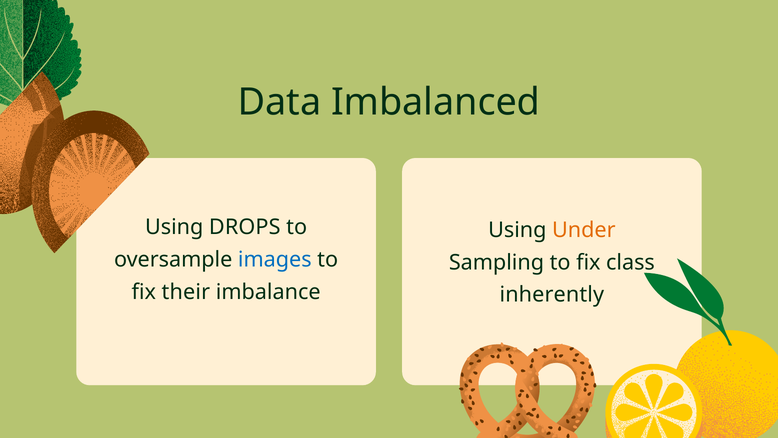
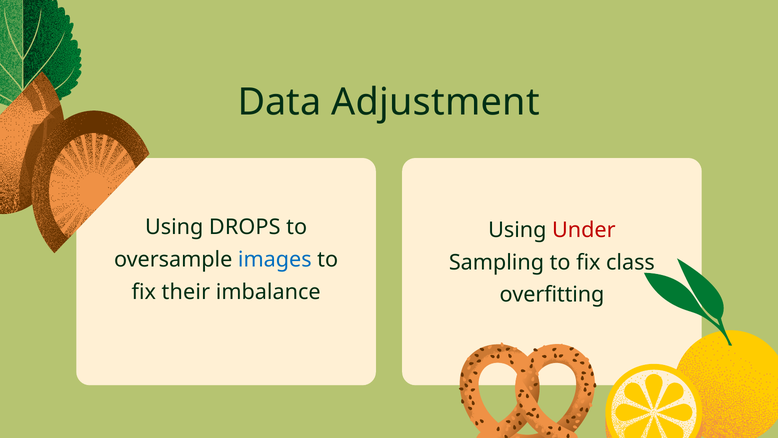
Imbalanced: Imbalanced -> Adjustment (435, 102)
Under colour: orange -> red (584, 230)
inherently: inherently -> overfitting (552, 295)
